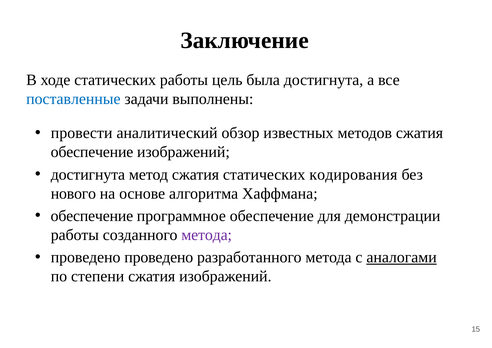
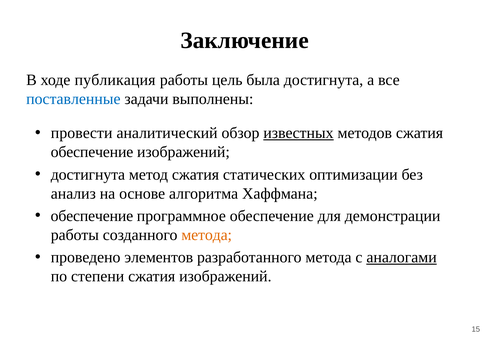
ходе статических: статических -> публикация (115, 80)
известных underline: none -> present (298, 133)
кодирования: кодирования -> оптимизации (353, 174)
нового: нового -> анализ (73, 193)
метода colour: purple -> orange (207, 235)
проведено проведено: проведено -> элементов (159, 257)
